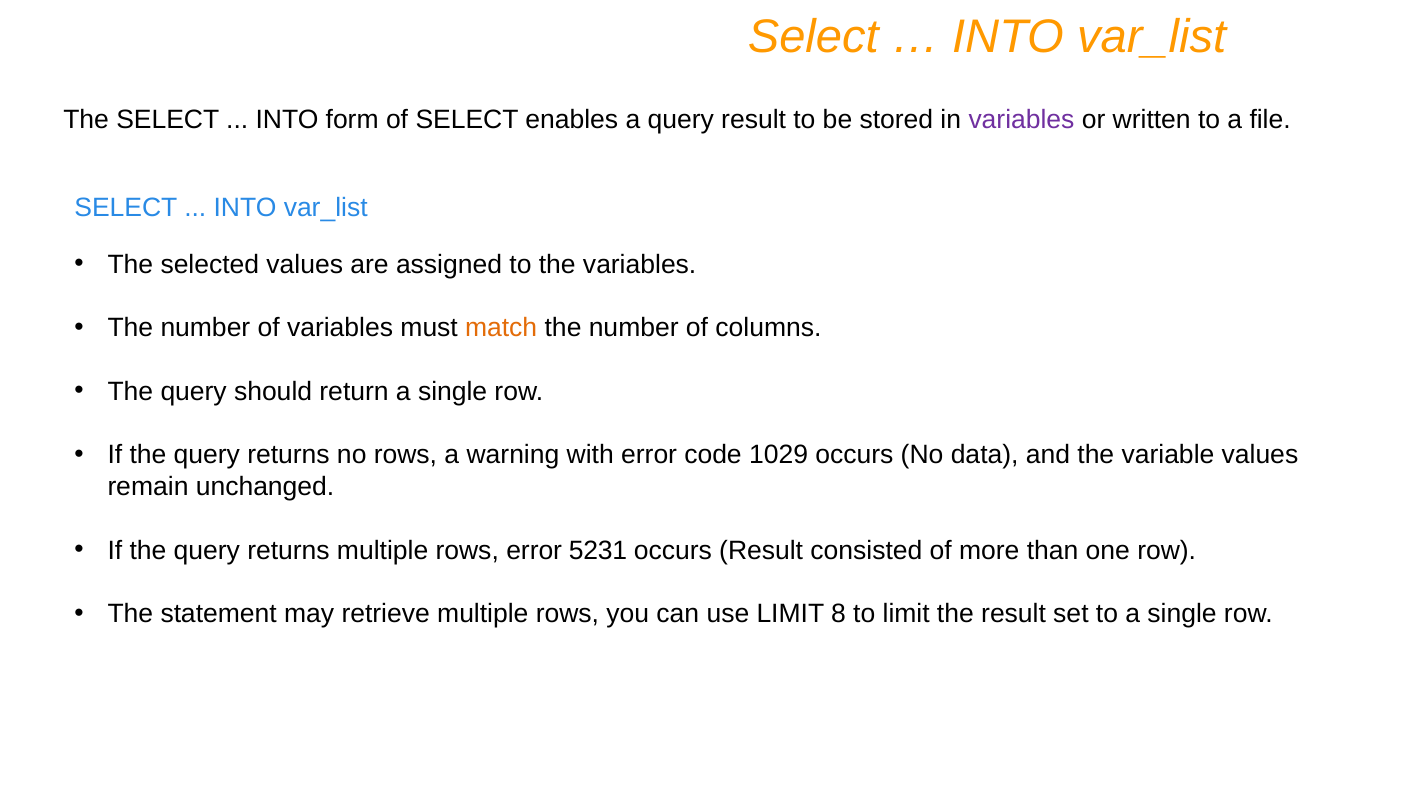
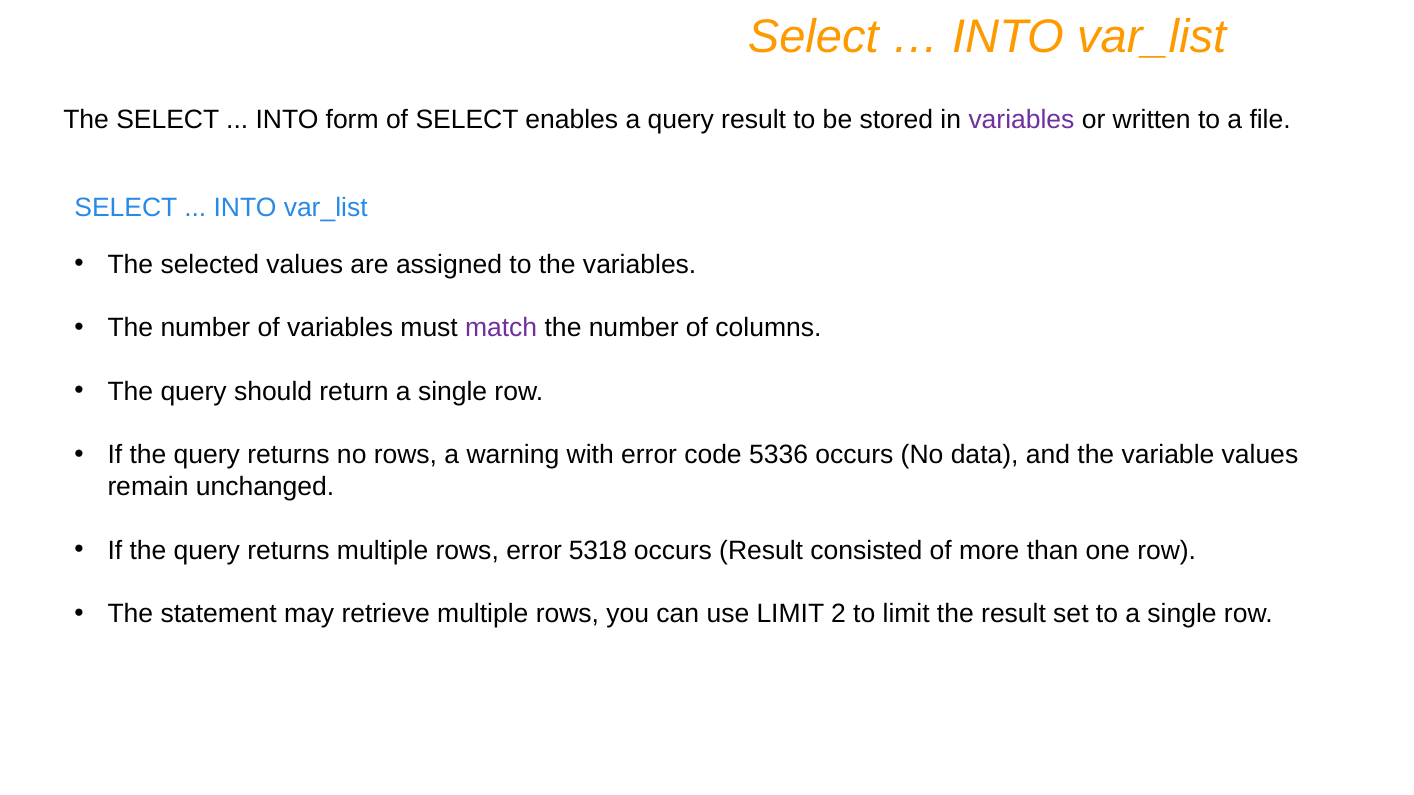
match colour: orange -> purple (501, 328)
1029: 1029 -> 5336 (779, 455)
5231: 5231 -> 5318 (598, 551)
8: 8 -> 2 (838, 614)
